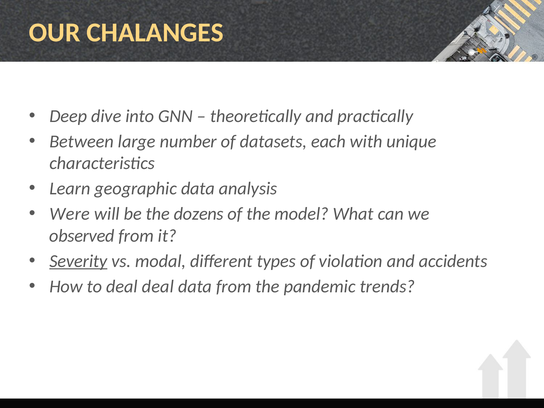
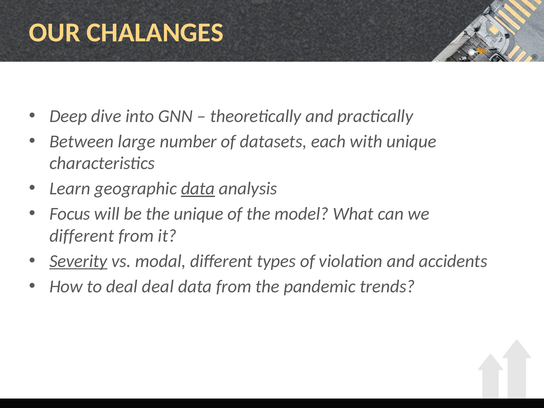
data underline: none -> present (198, 189)
Were: Were -> Focus (70, 214)
the dozens: dozens -> unique (199, 214)
observed: observed -> different (82, 236)
